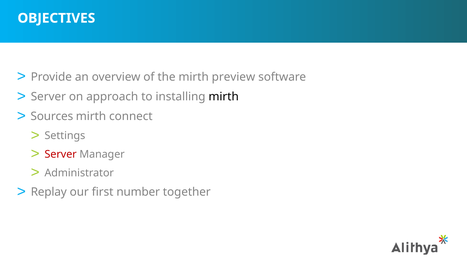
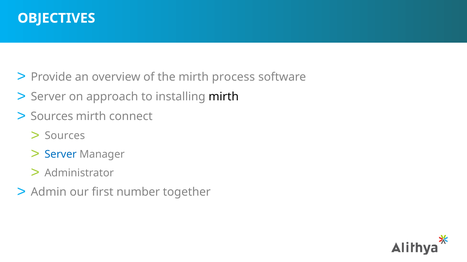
preview: preview -> process (233, 77)
Settings: Settings -> Sources (65, 136)
Server colour: red -> blue (61, 155)
Replay: Replay -> Admin (49, 193)
